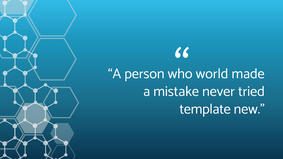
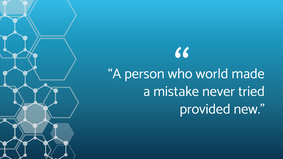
template: template -> provided (205, 109)
